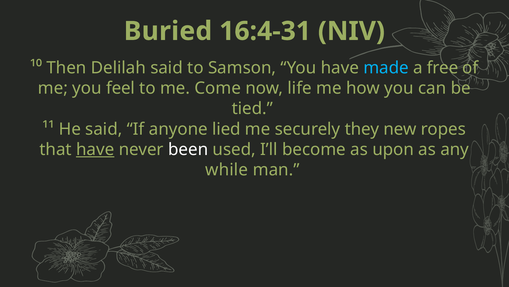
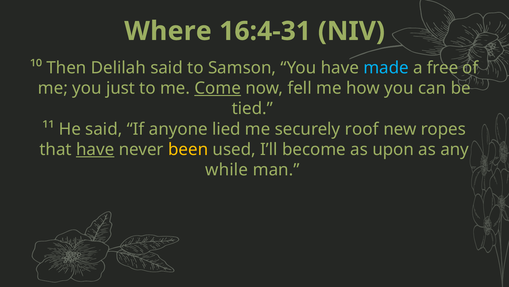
Buried: Buried -> Where (168, 31)
feel: feel -> just (121, 88)
Come underline: none -> present (218, 88)
life: life -> fell (300, 88)
they: they -> roof (362, 129)
been colour: white -> yellow (188, 149)
